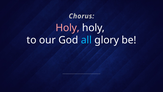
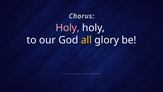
all colour: light blue -> yellow (86, 40)
